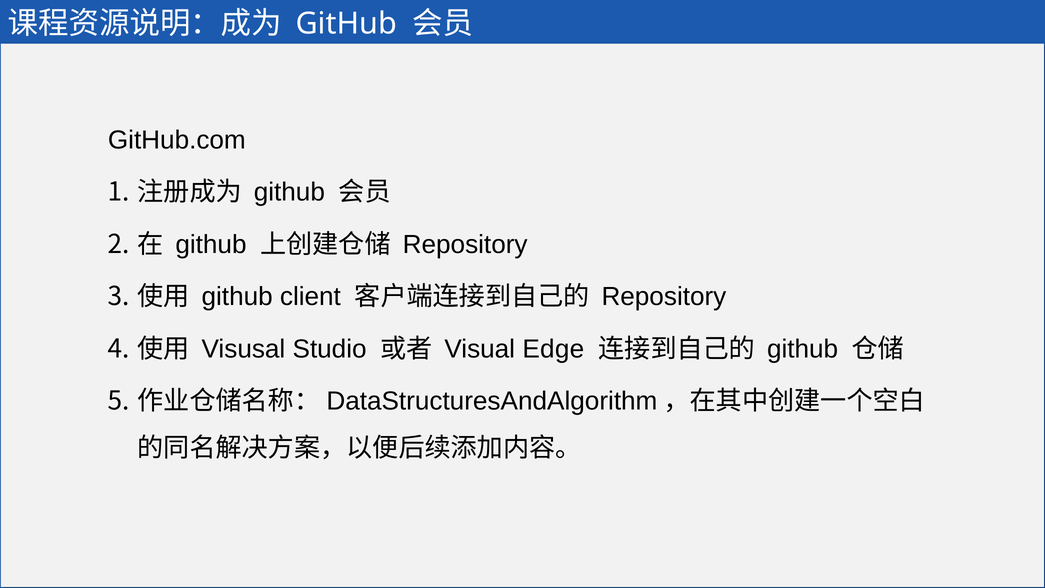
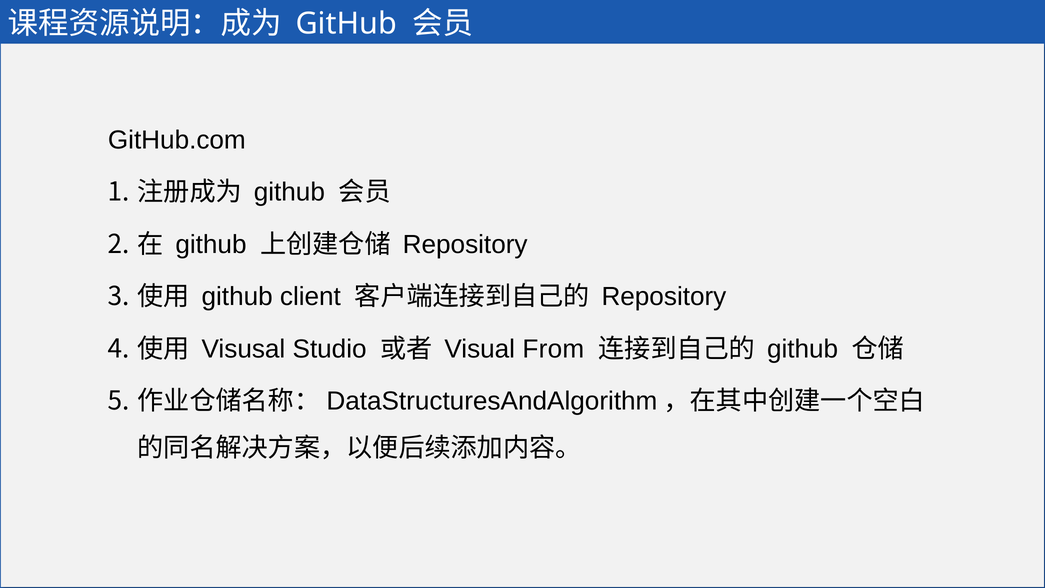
Edge: Edge -> From (553, 349)
